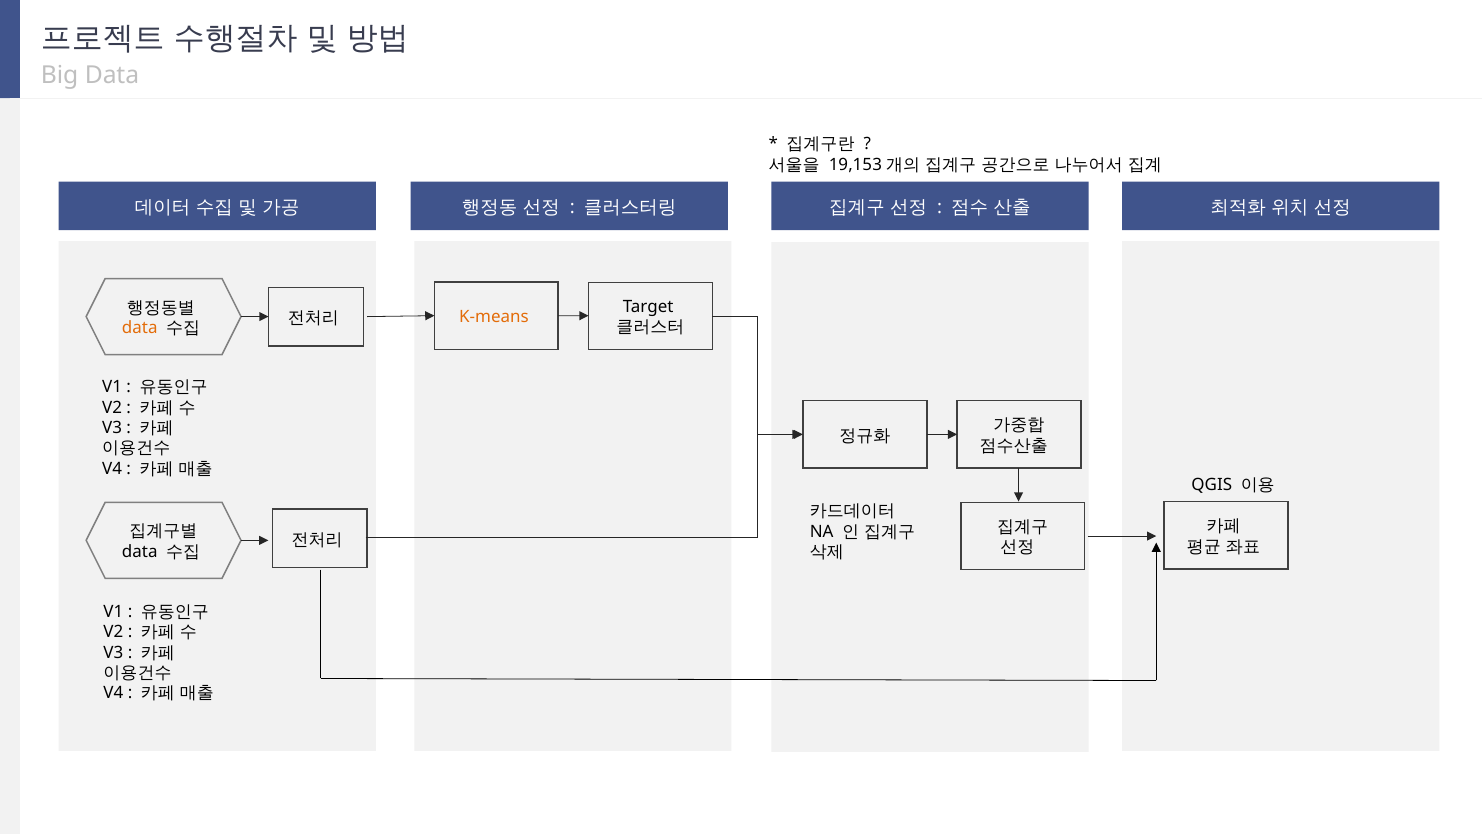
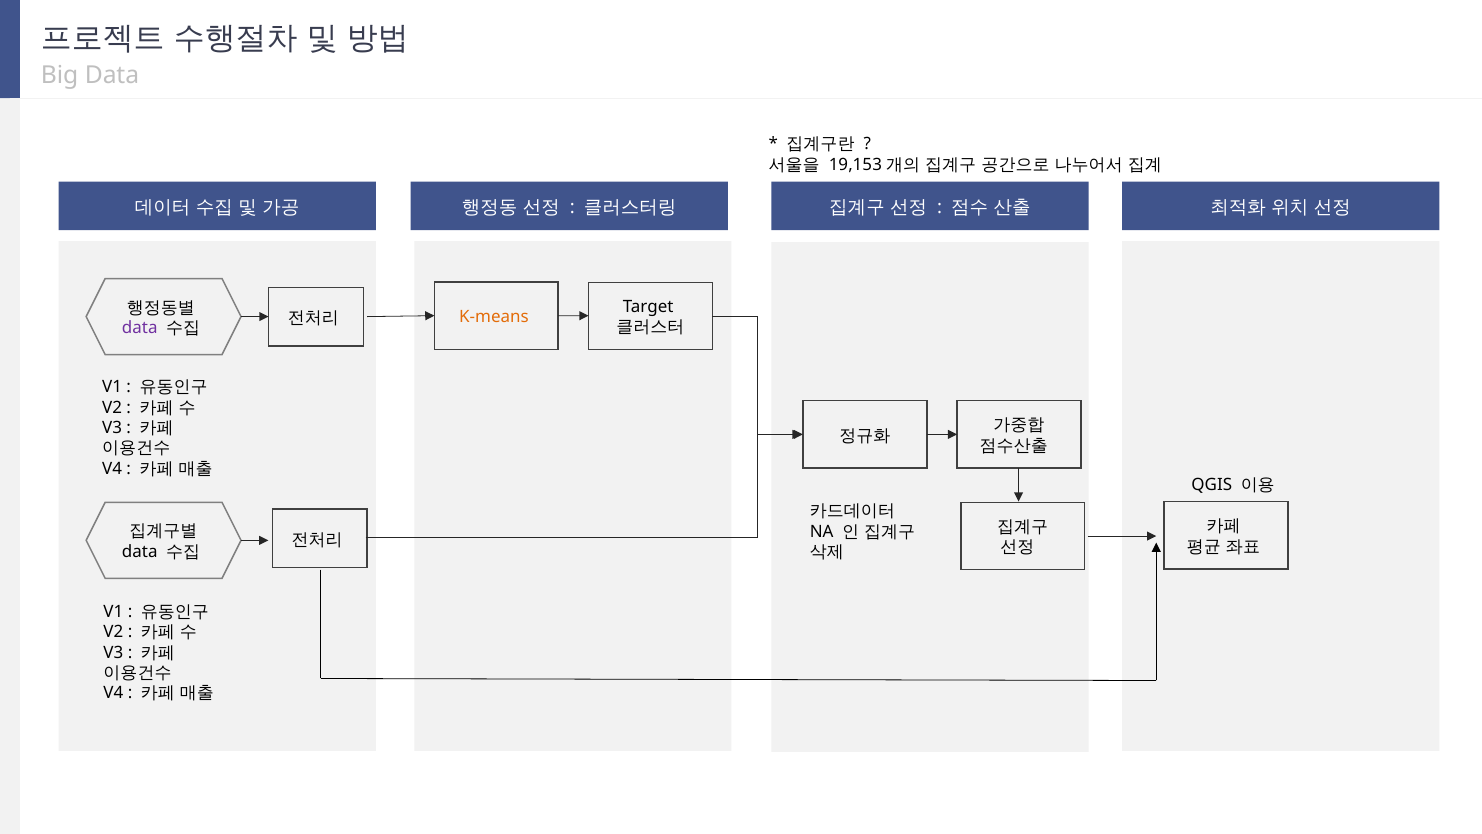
data colour: orange -> purple (140, 328)
